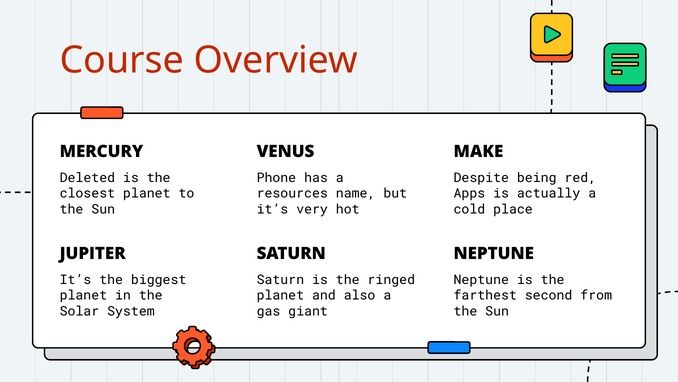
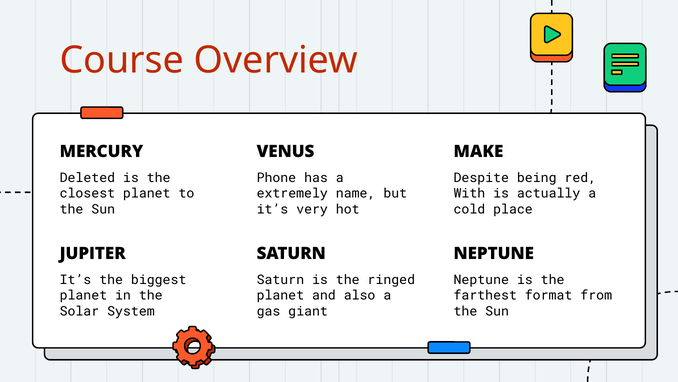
resources: resources -> extremely (292, 193)
Apps: Apps -> With (469, 193)
second: second -> format (549, 295)
